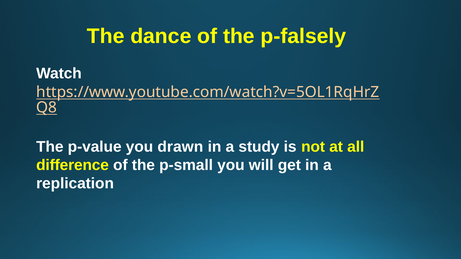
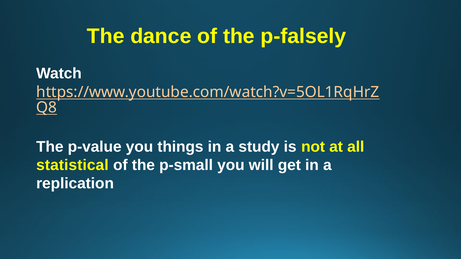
drawn: drawn -> things (180, 147)
difference: difference -> statistical (72, 165)
